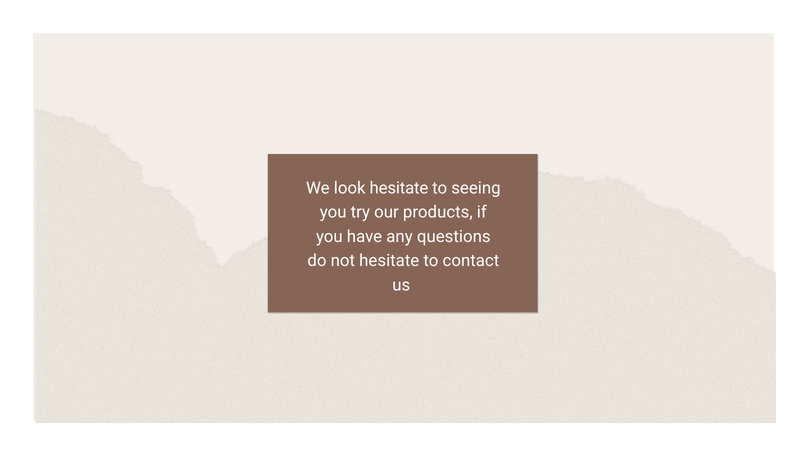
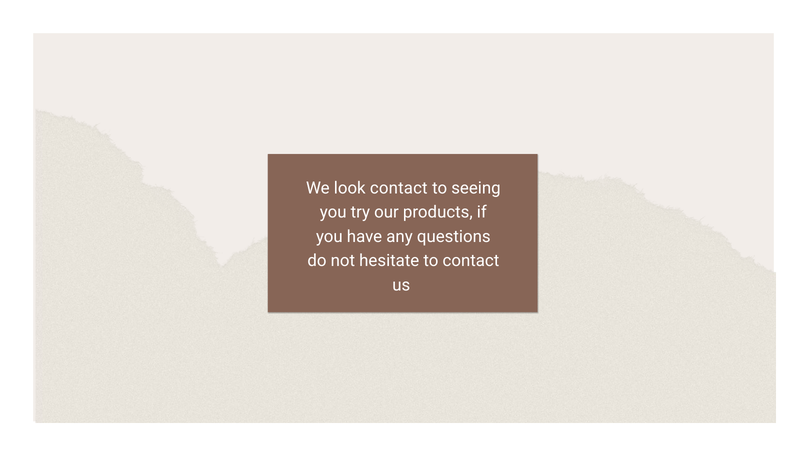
look hesitate: hesitate -> contact (399, 188)
